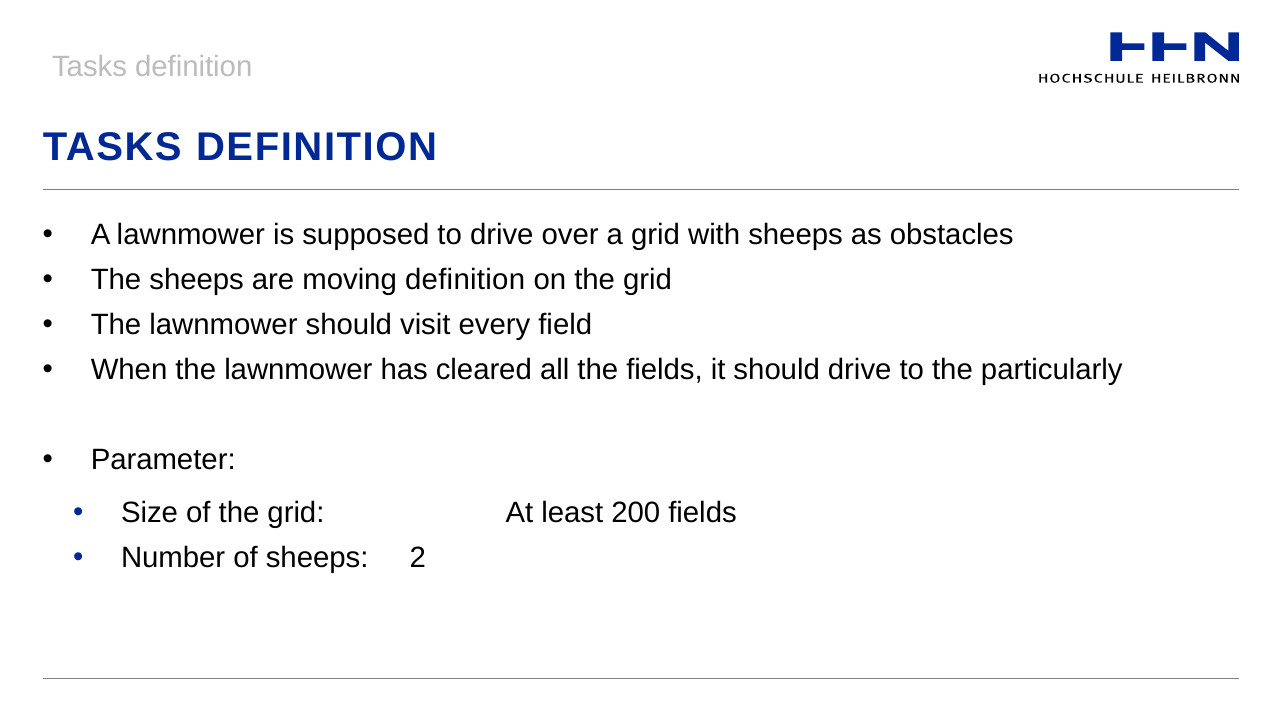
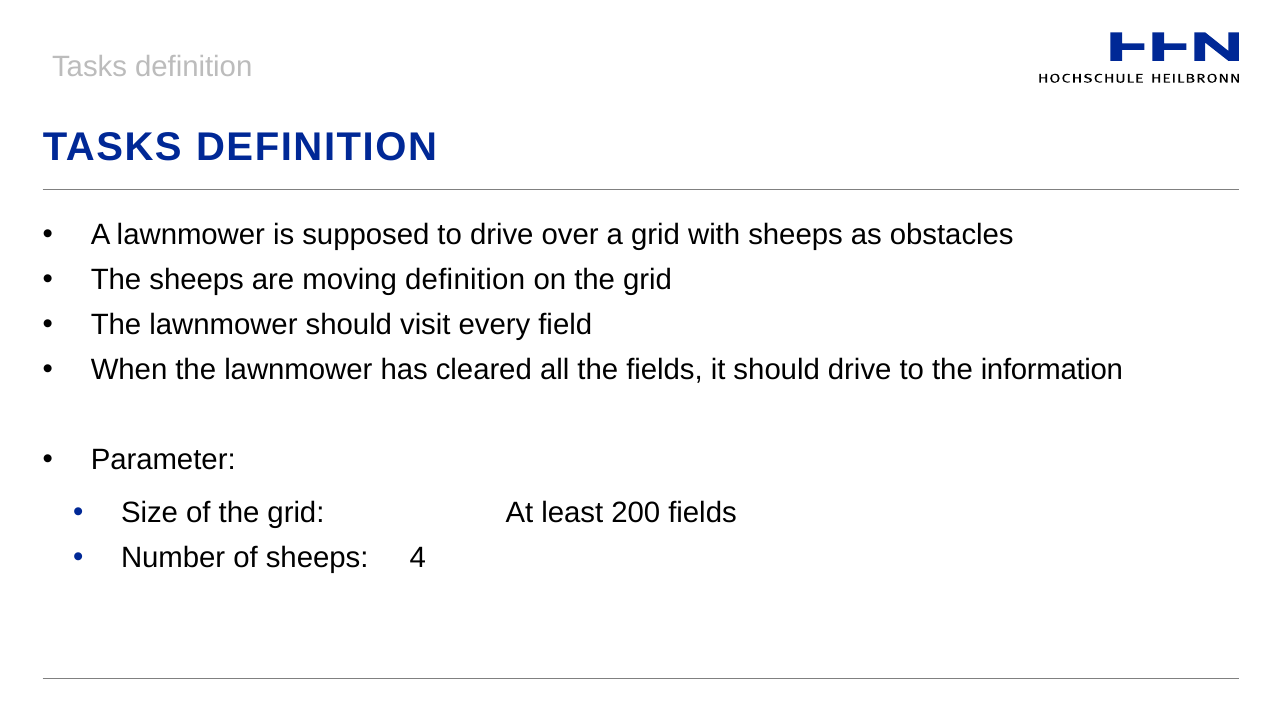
particularly: particularly -> information (1052, 370)
2: 2 -> 4 (418, 558)
